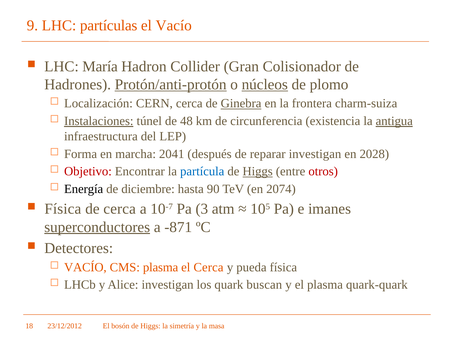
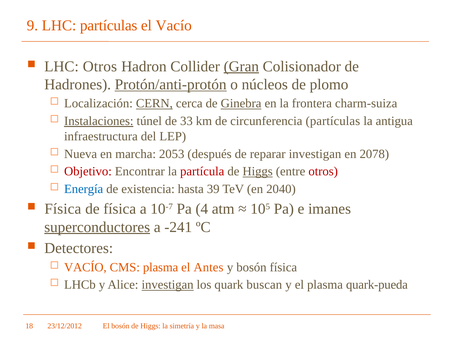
LHC María: María -> Otros (100, 66)
Gran underline: none -> present (241, 66)
núcleos underline: present -> none (265, 85)
CERN underline: none -> present (154, 104)
48: 48 -> 33 (186, 121)
circunferencia existencia: existencia -> partículas (333, 121)
antigua underline: present -> none (394, 121)
Forma: Forma -> Nueva (81, 154)
2041: 2041 -> 2053 (172, 154)
2028: 2028 -> 2078 (374, 154)
partícula colour: blue -> red (202, 172)
Energía colour: black -> blue (84, 189)
diciembre: diciembre -> existencia (148, 189)
90: 90 -> 39 (213, 189)
2074: 2074 -> 2040 (281, 189)
de cerca: cerca -> física (120, 209)
3: 3 -> 4 (202, 209)
-871: -871 -> -241 (178, 227)
el Cerca: Cerca -> Antes (208, 268)
y pueda: pueda -> bosón (251, 268)
investigan underline: none -> present (168, 285)
quark-quark: quark-quark -> quark-pueda (377, 285)
